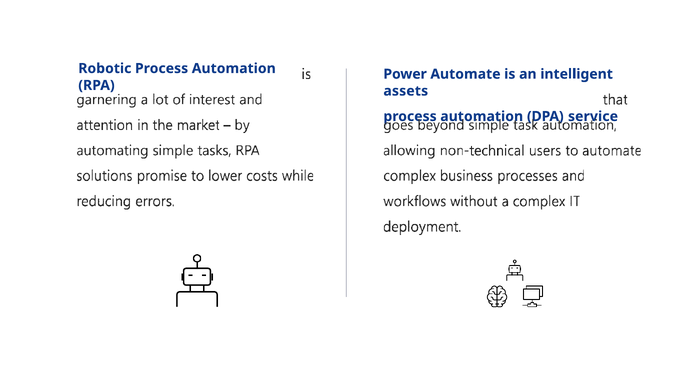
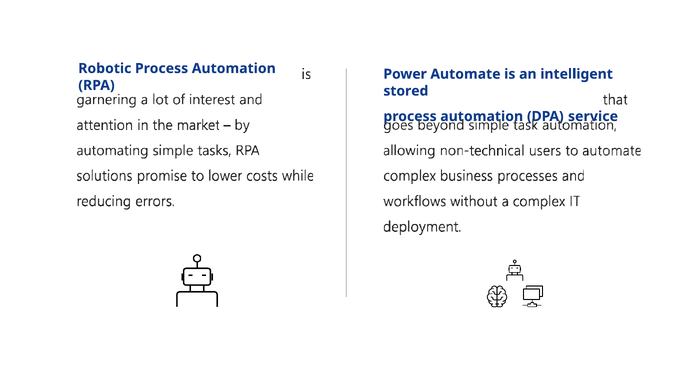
assets: assets -> stored (406, 91)
